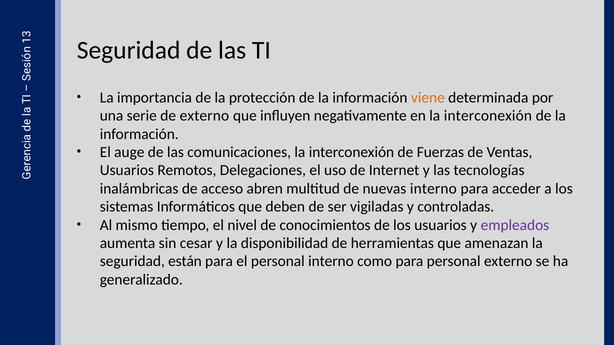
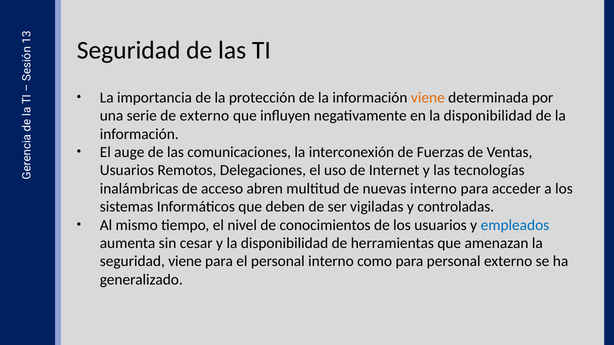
en la interconexión: interconexión -> disponibilidad (488, 116)
empleados colour: purple -> blue (515, 225)
seguridad están: están -> viene (185, 262)
